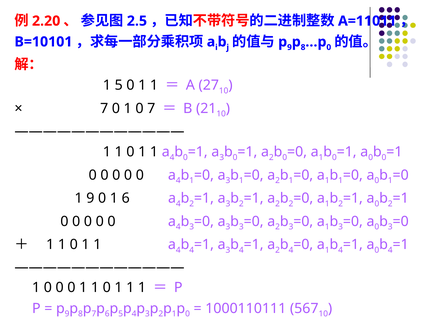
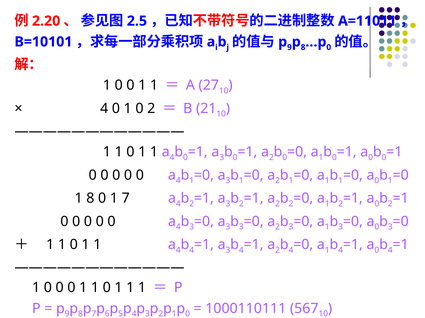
5: 5 -> 0 (119, 85)
7: 7 -> 4 (104, 109)
0 7: 7 -> 2 (151, 109)
1 9: 9 -> 8 (90, 199)
1 6: 6 -> 7 (126, 199)
